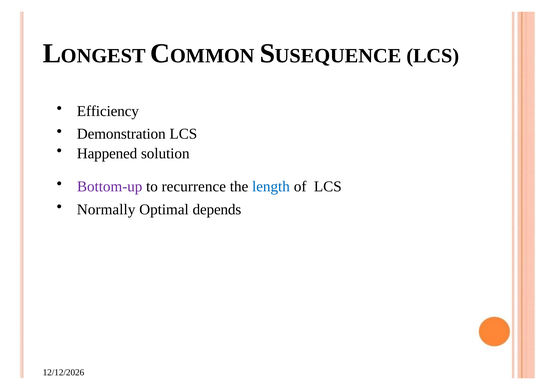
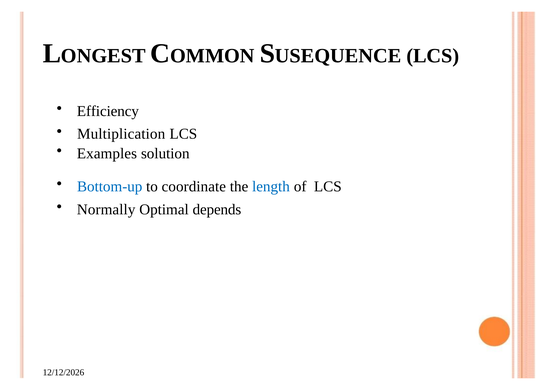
Demonstration: Demonstration -> Multiplication (121, 134)
Happened: Happened -> Examples (107, 154)
Bottom-up colour: purple -> blue (110, 187)
recurrence: recurrence -> coordinate (194, 187)
